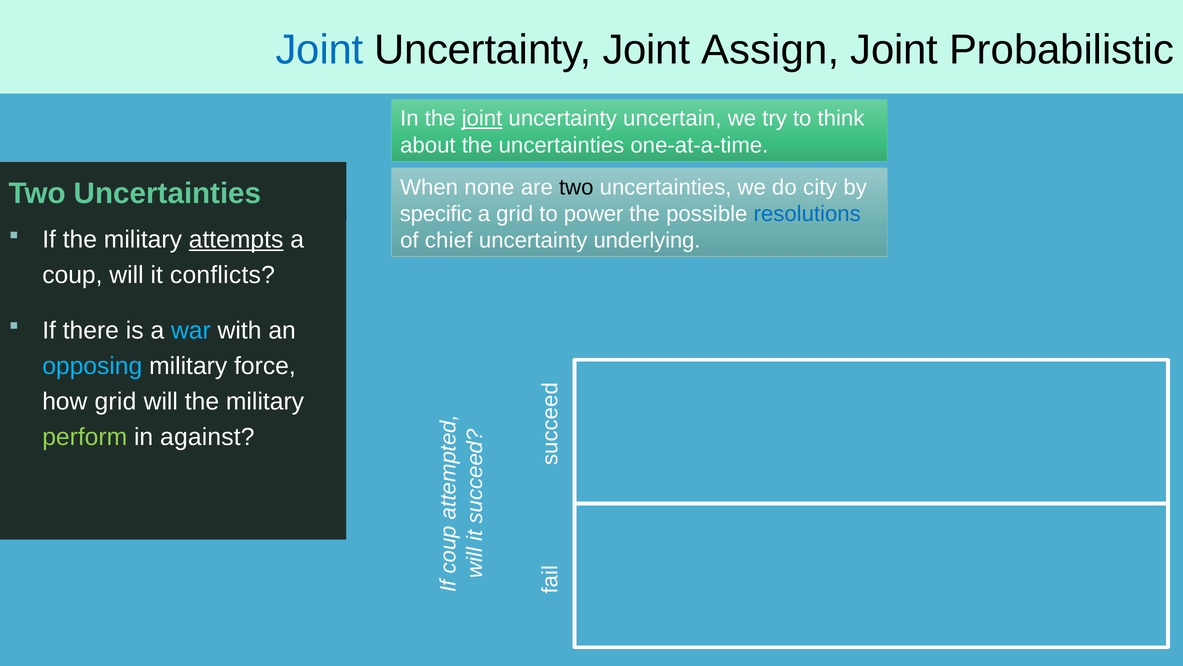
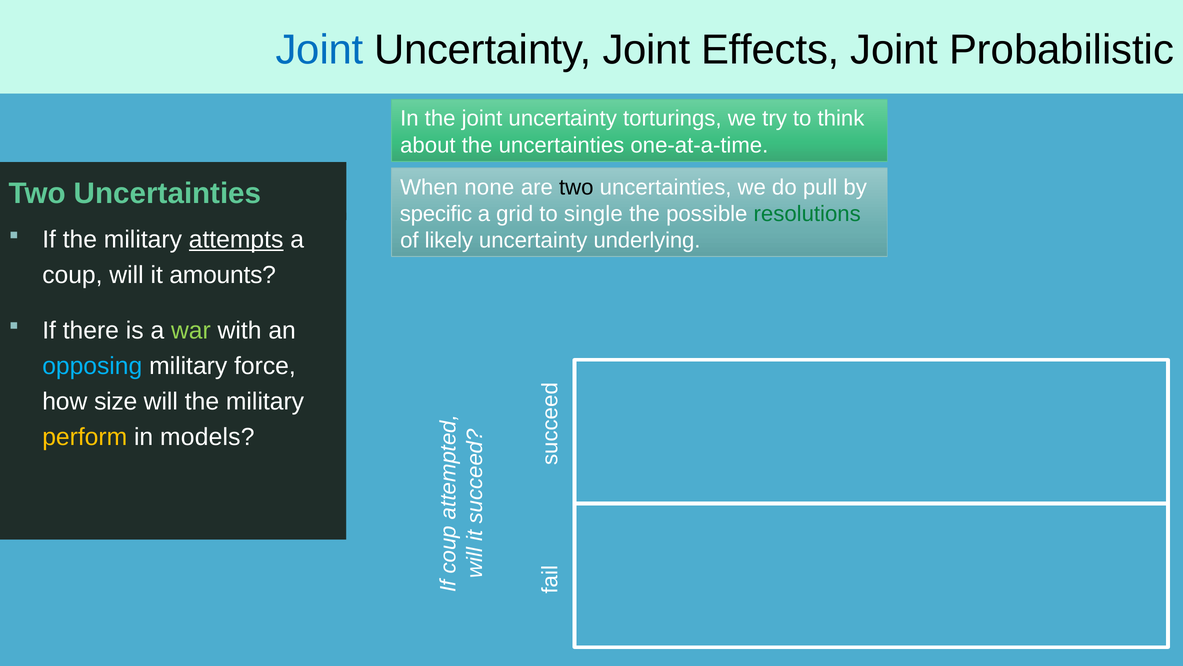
Assign: Assign -> Effects (770, 50)
joint underline: present -> none (482, 119)
uncertain: uncertain -> torturings (672, 119)
city: city -> pull (820, 187)
power: power -> single (593, 214)
resolutions colour: blue -> green (807, 214)
chief: chief -> likely (449, 240)
conflicts: conflicts -> amounts (223, 275)
war colour: light blue -> light green (191, 330)
how grid: grid -> size (116, 401)
perform colour: light green -> yellow (85, 437)
against: against -> models (207, 437)
